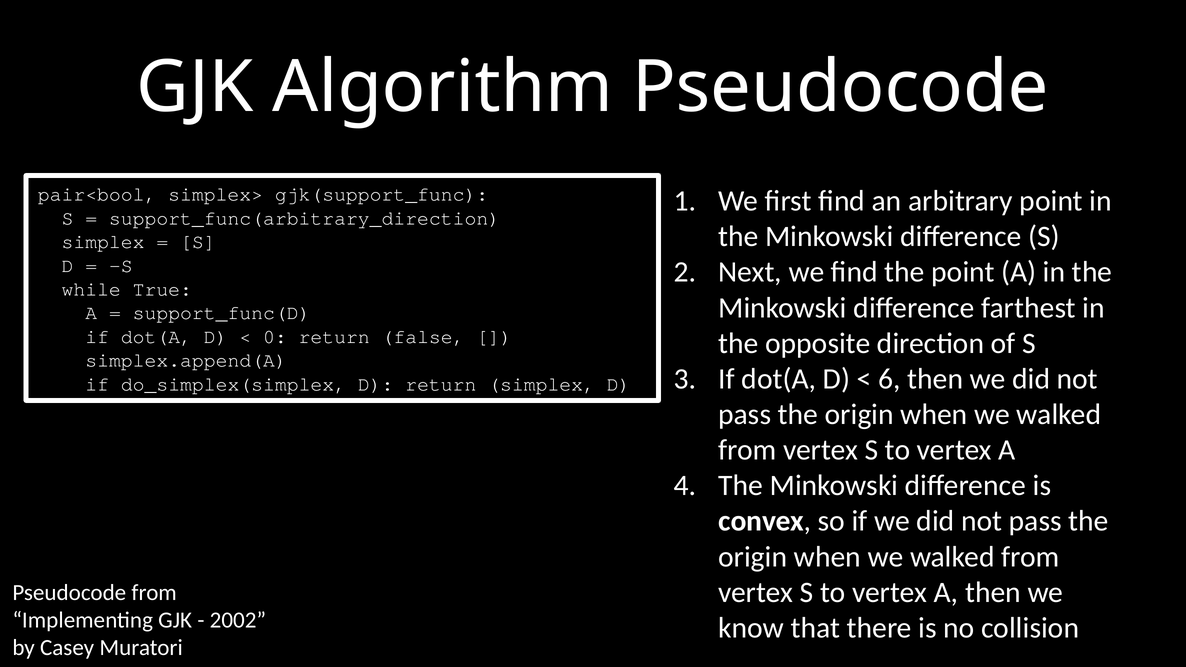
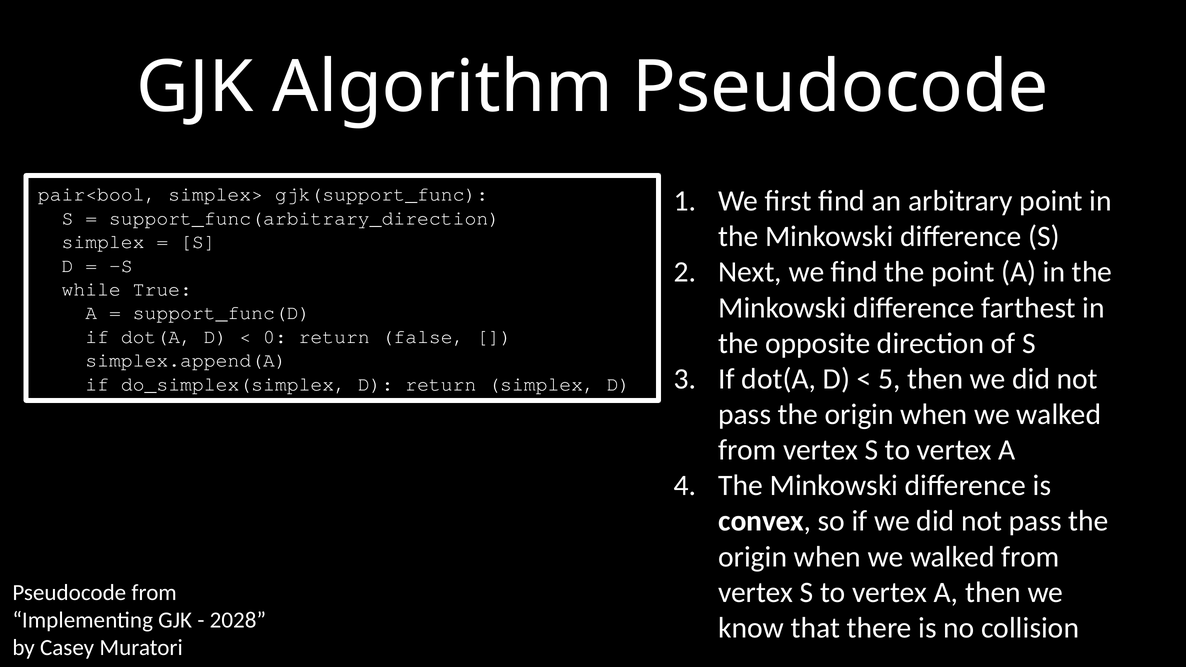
6: 6 -> 5 (889, 379)
2002: 2002 -> 2028 (238, 620)
